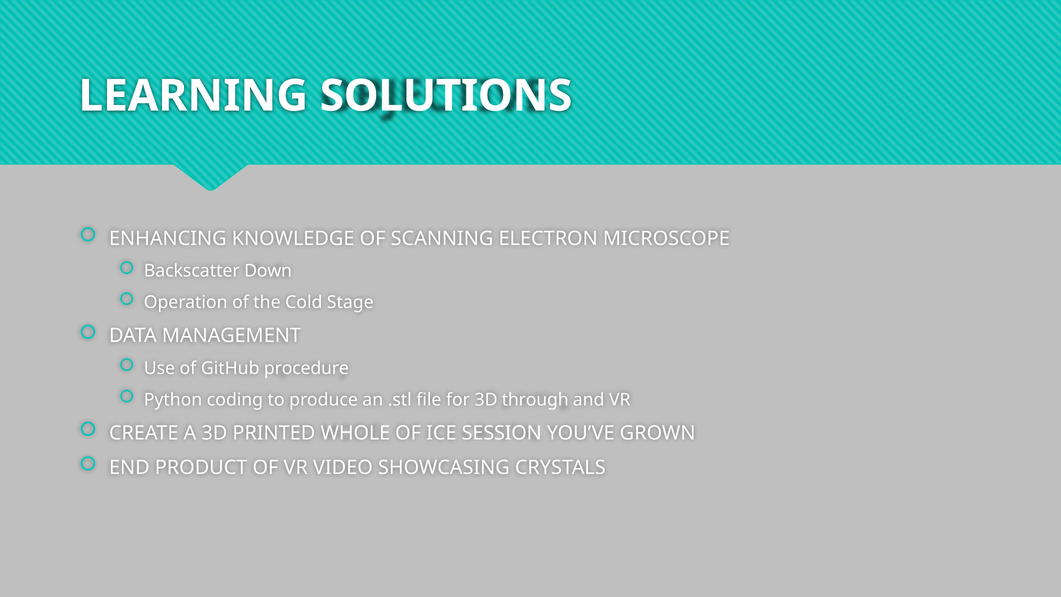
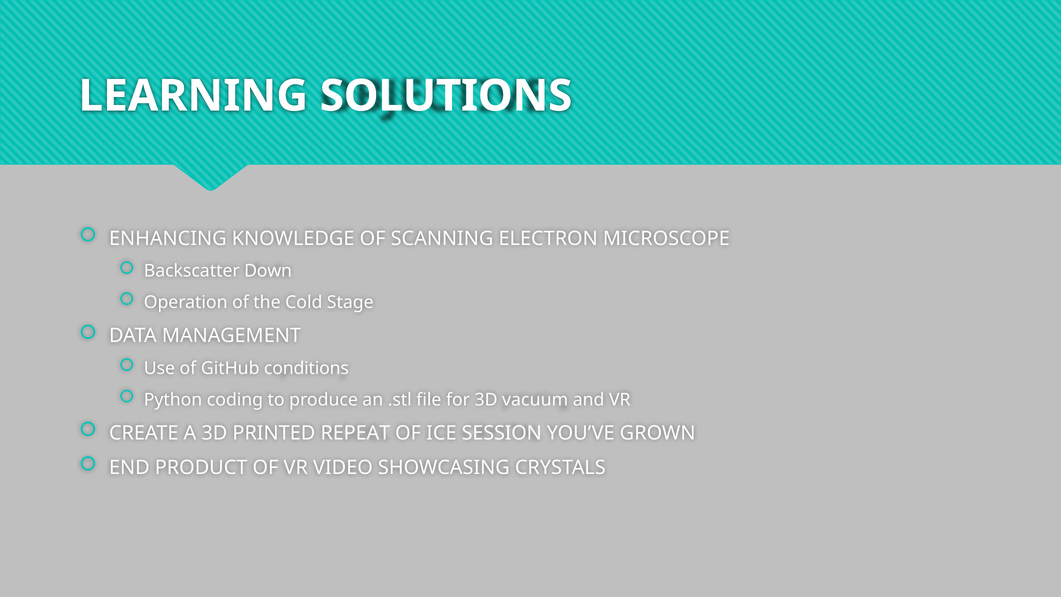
procedure: procedure -> conditions (306, 368)
through: through -> vacuum (535, 400)
WHOLE: WHOLE -> REPEAT (355, 433)
